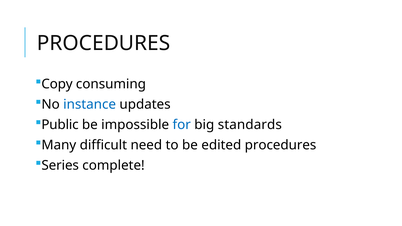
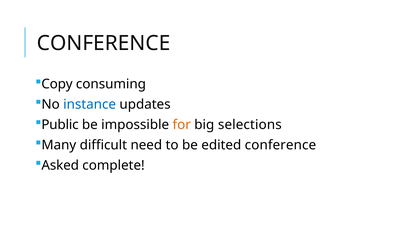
PROCEDURES: PROCEDURES -> CONFERENCE (104, 43)
for colour: blue -> orange (182, 125)
standards: standards -> selections (250, 125)
edited procedures: procedures -> conference (280, 145)
Series: Series -> Asked (60, 165)
